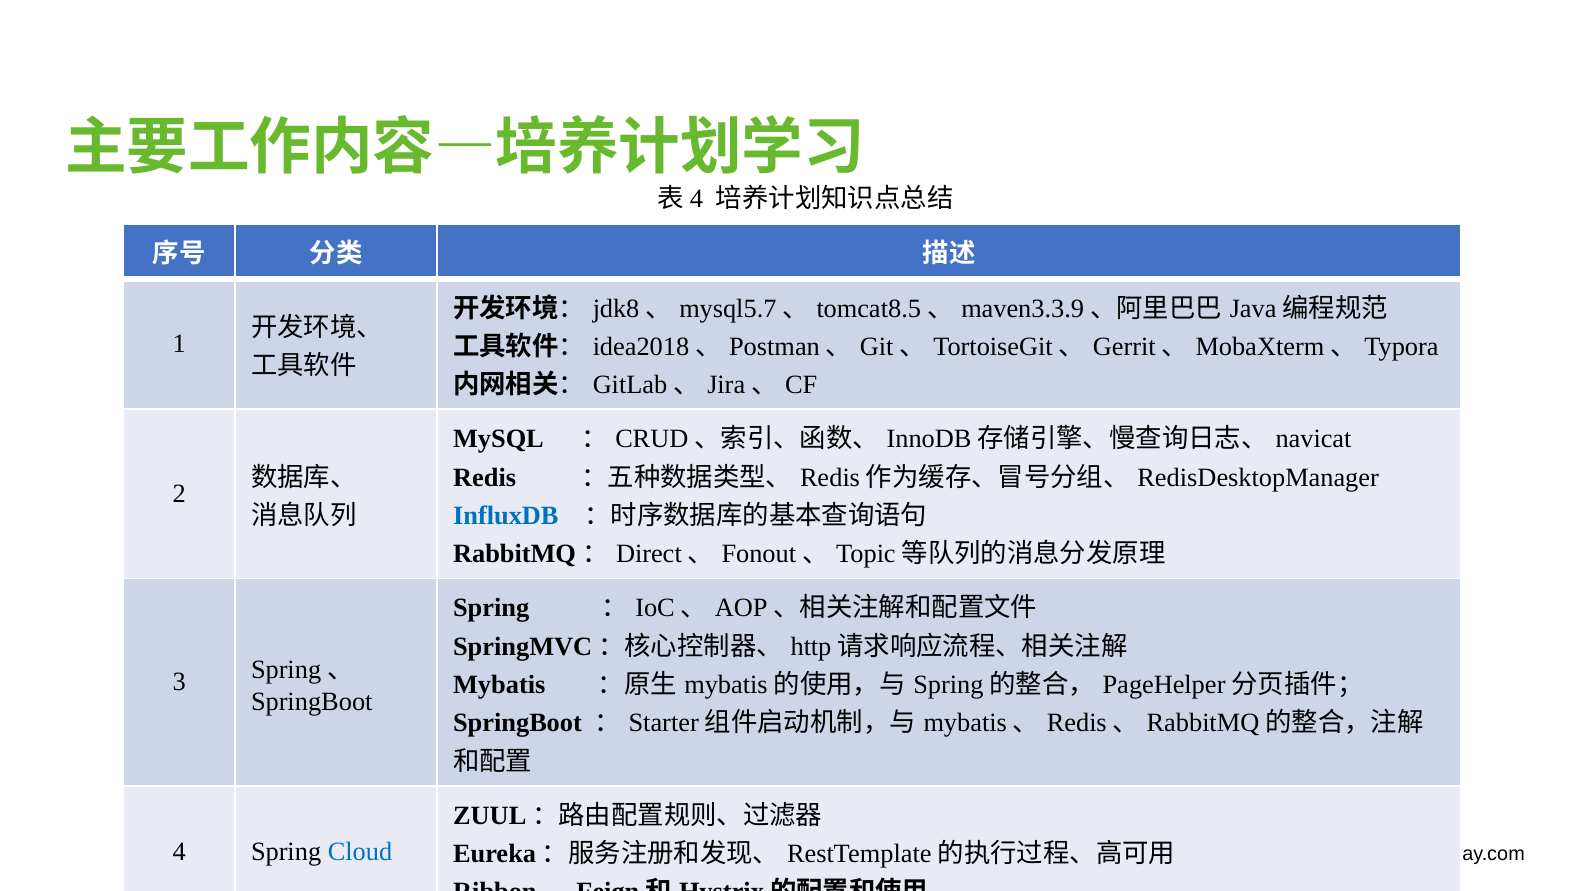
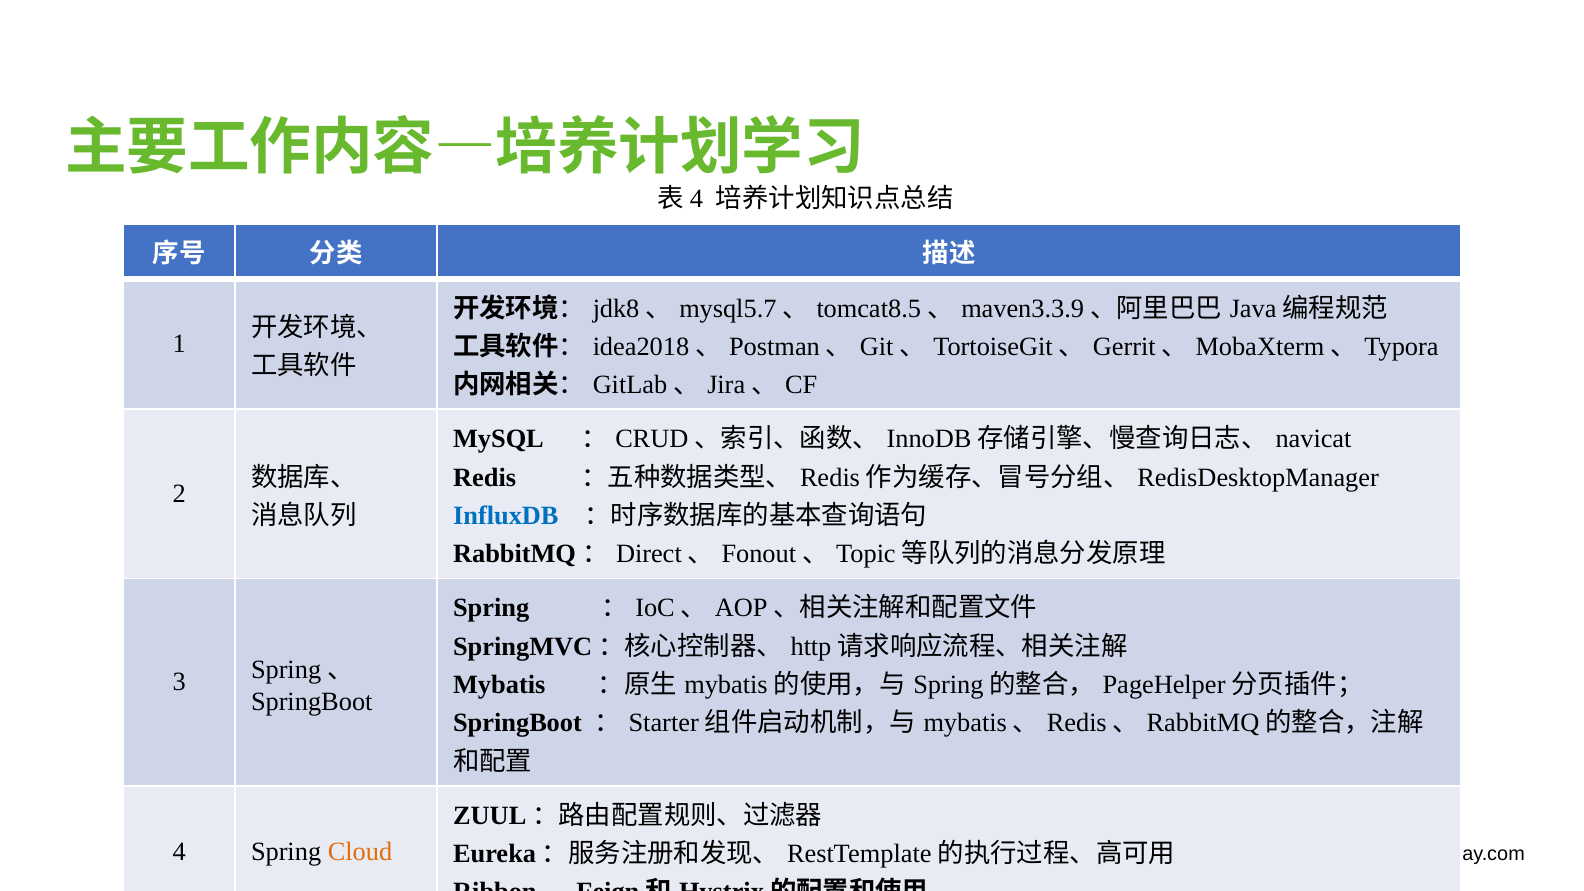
Cloud colour: blue -> orange (360, 851)
